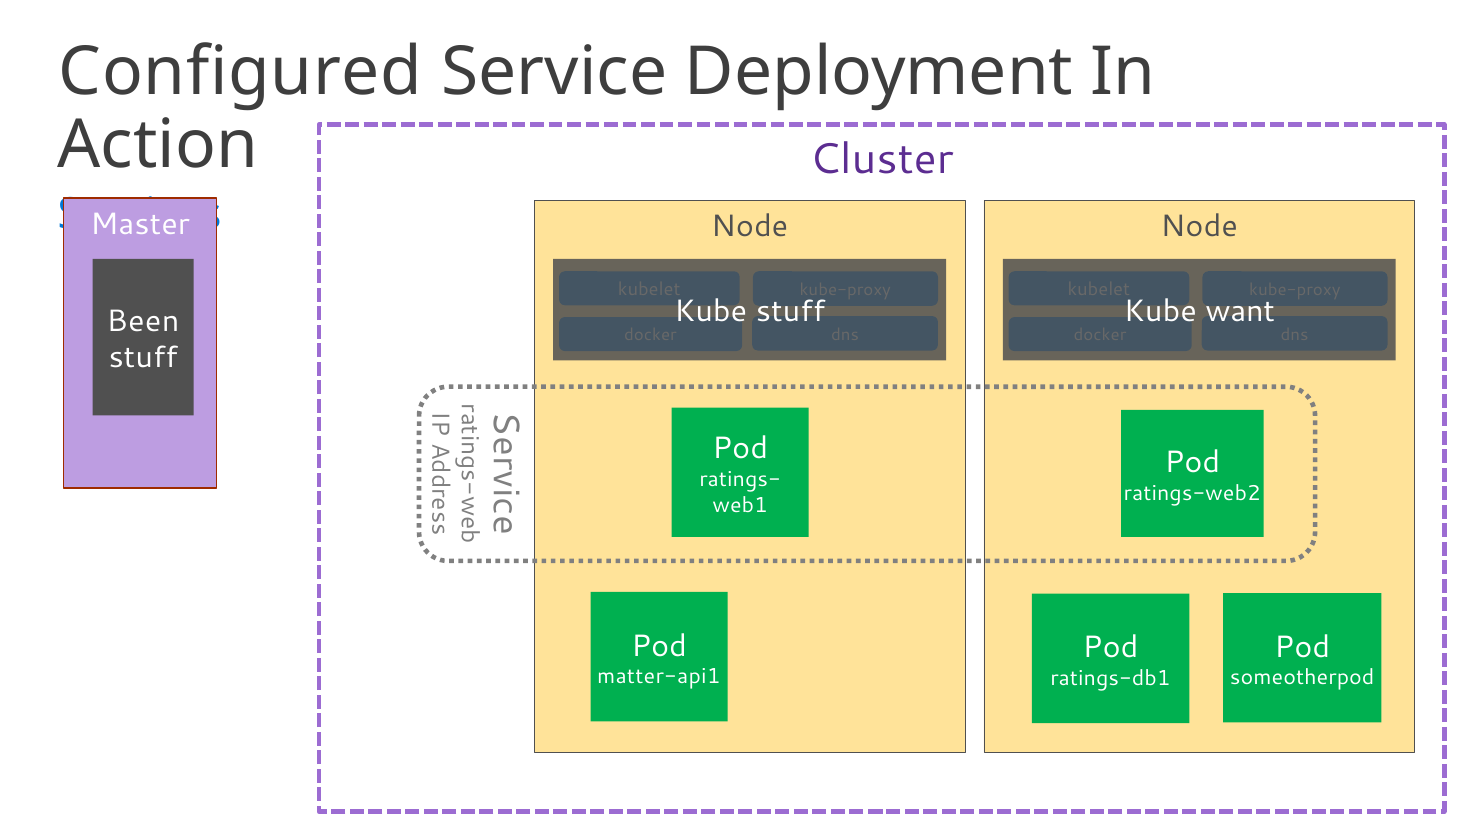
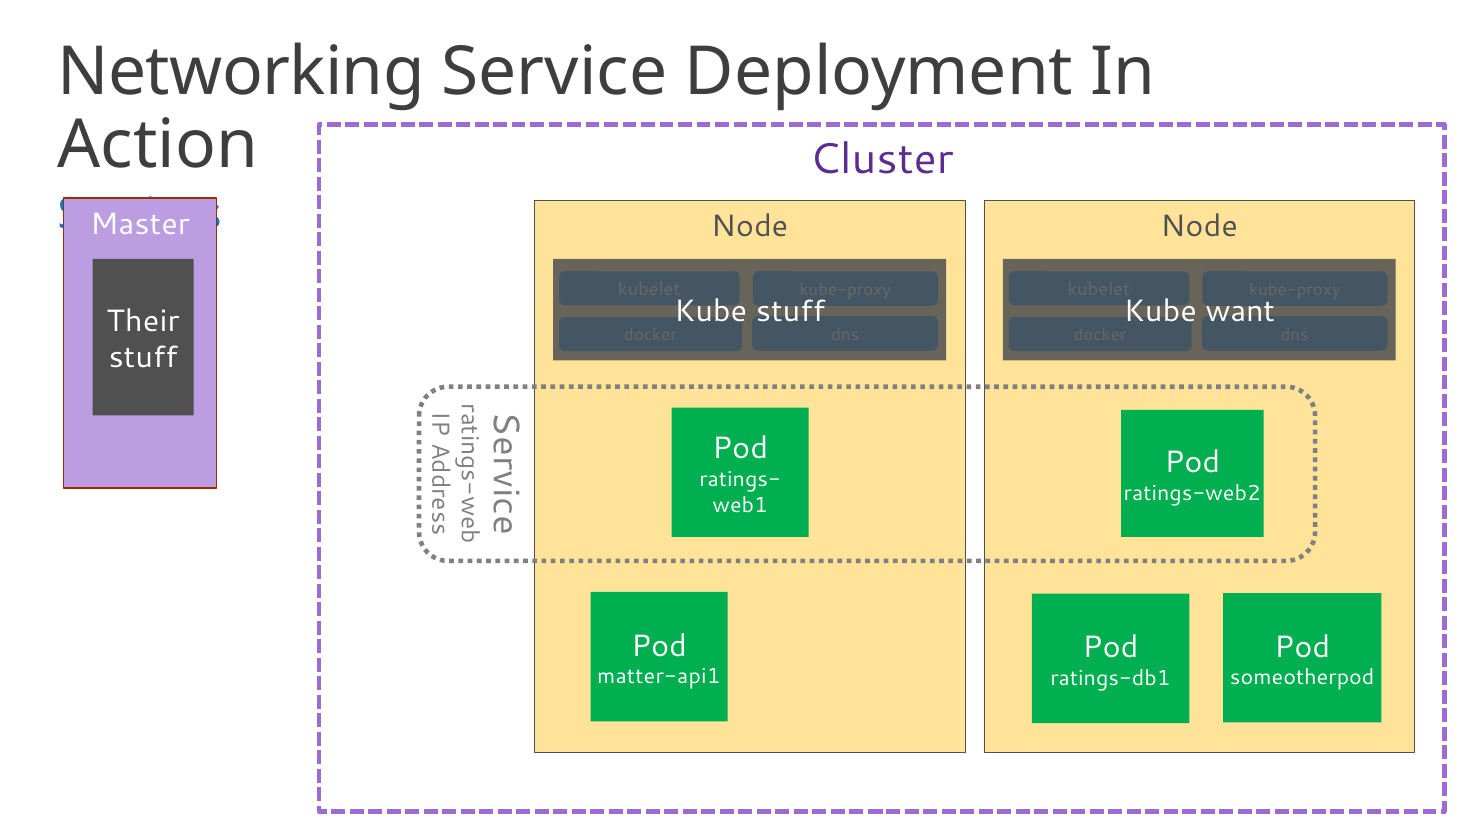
Configured: Configured -> Networking (241, 72)
Been: Been -> Their (143, 321)
